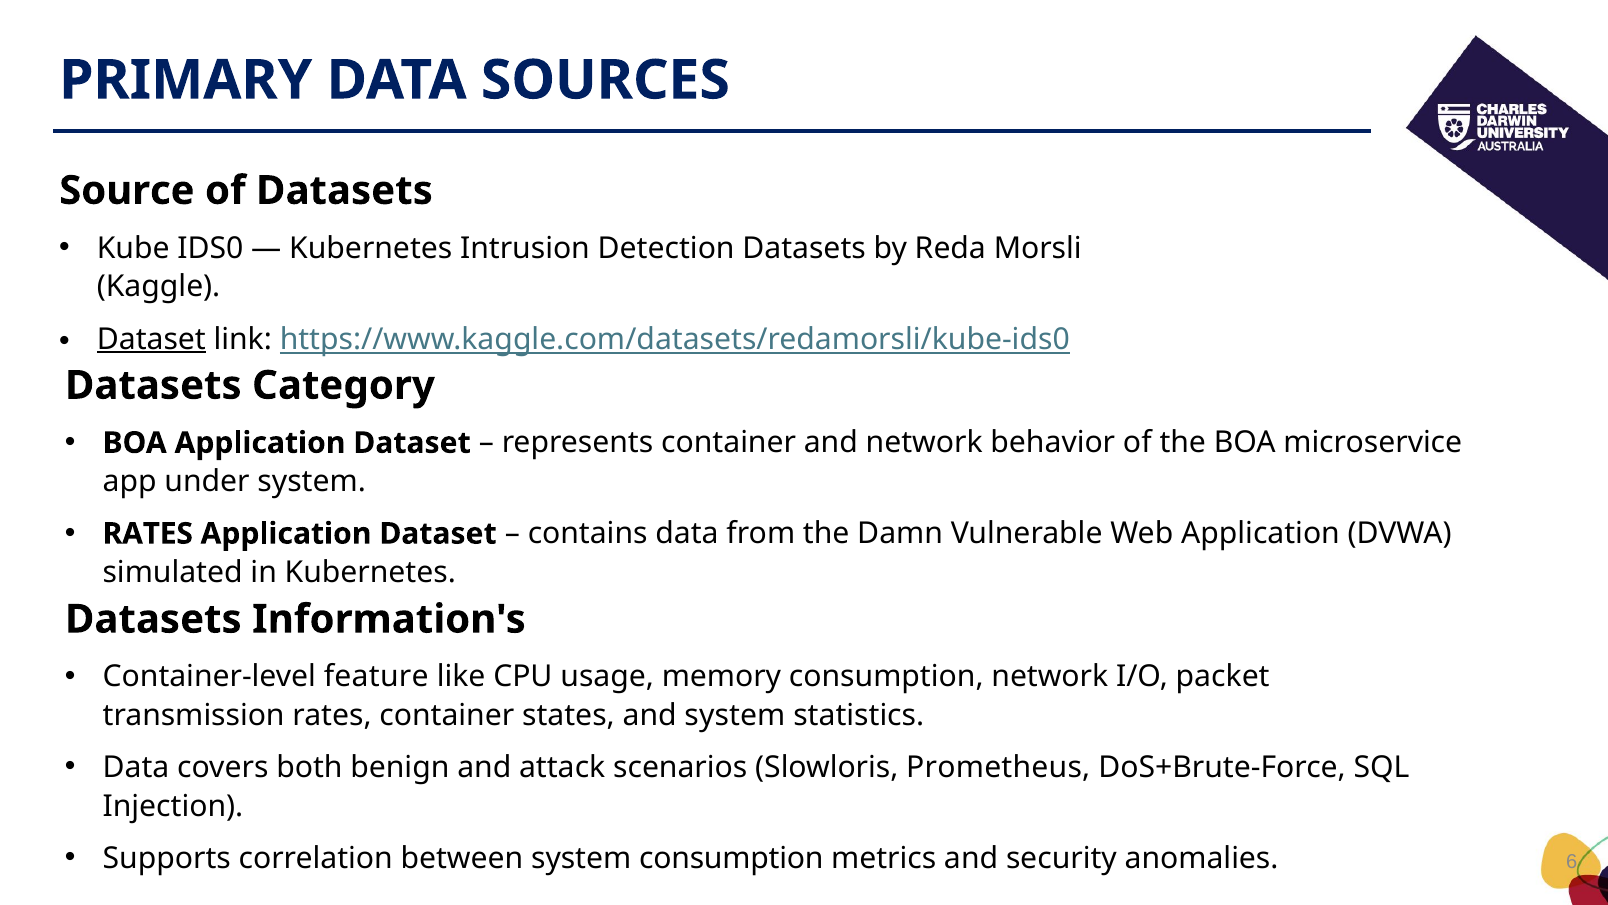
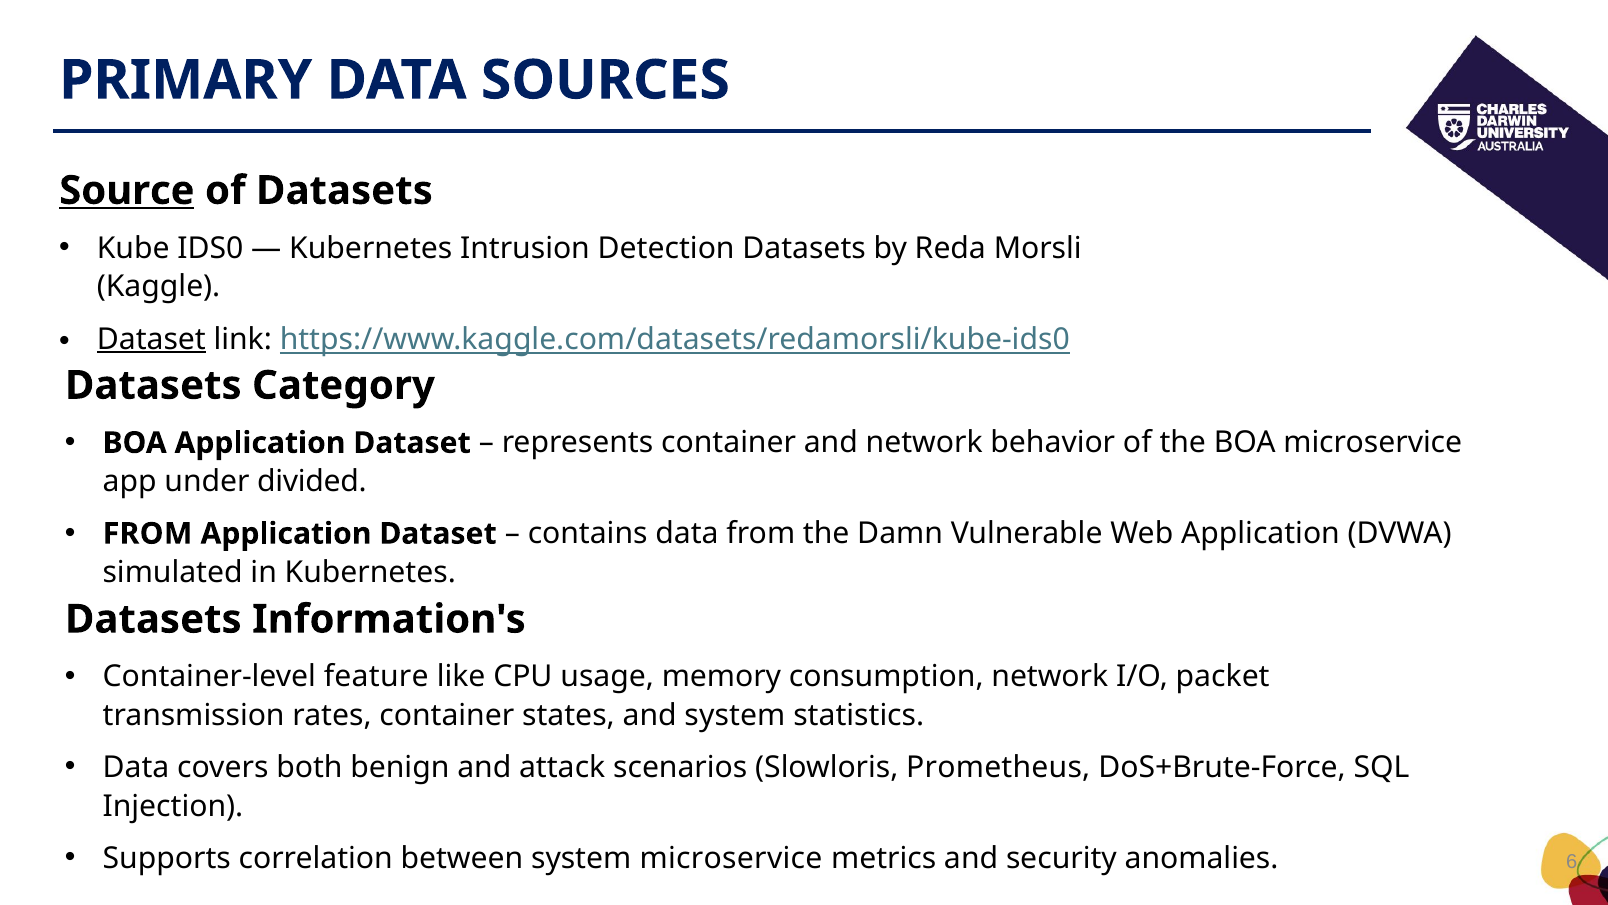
Source underline: none -> present (127, 191)
under system: system -> divided (312, 481)
RATES: RATES -> FROM (147, 533)
system consumption: consumption -> microservice (731, 858)
